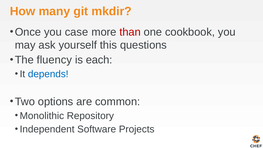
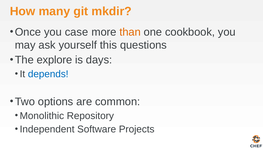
than colour: red -> orange (130, 32)
fluency: fluency -> explore (54, 60)
each: each -> days (99, 60)
